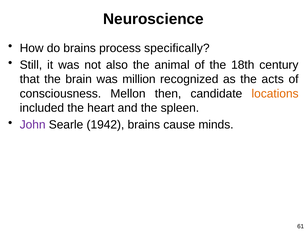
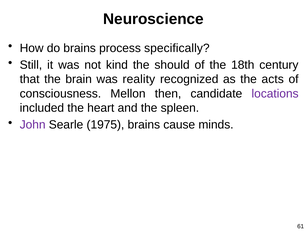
also: also -> kind (117, 65)
animal: animal -> should (172, 65)
million: million -> reality (139, 79)
locations colour: orange -> purple (275, 93)
1942: 1942 -> 1975 (105, 124)
